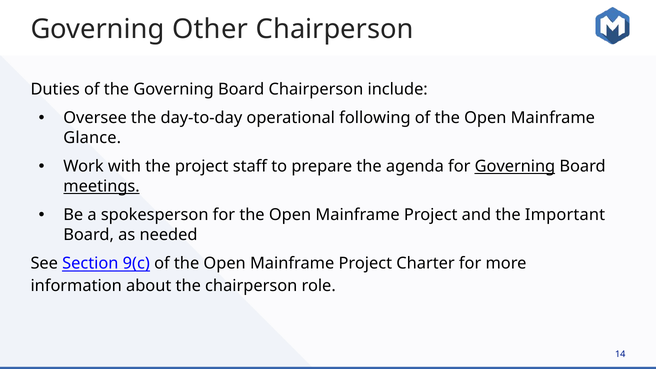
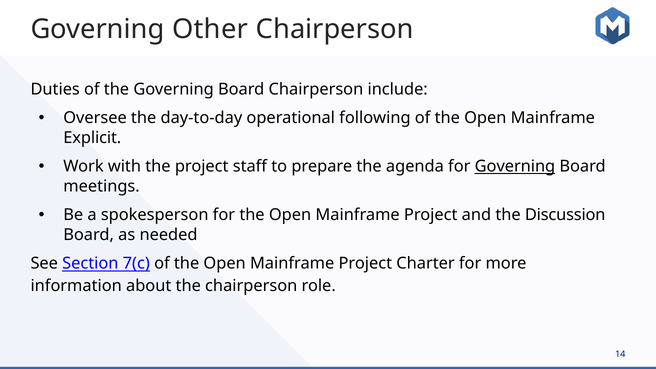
Glance: Glance -> Explicit (92, 138)
meetings underline: present -> none (102, 186)
Important: Important -> Discussion (565, 215)
9(c: 9(c -> 7(c (136, 264)
